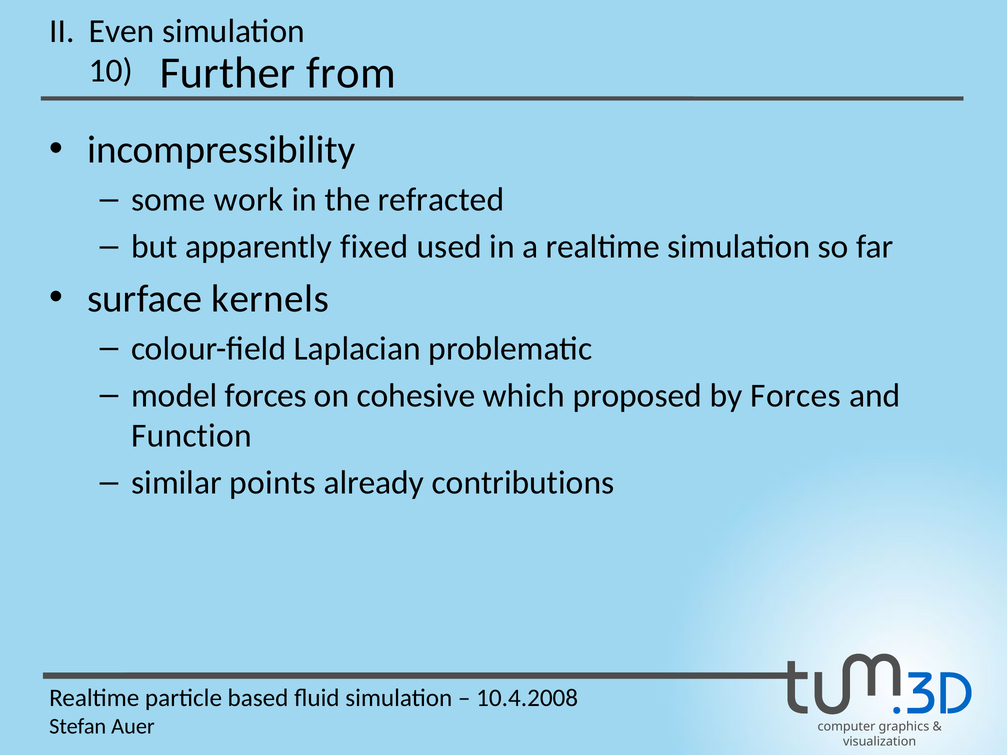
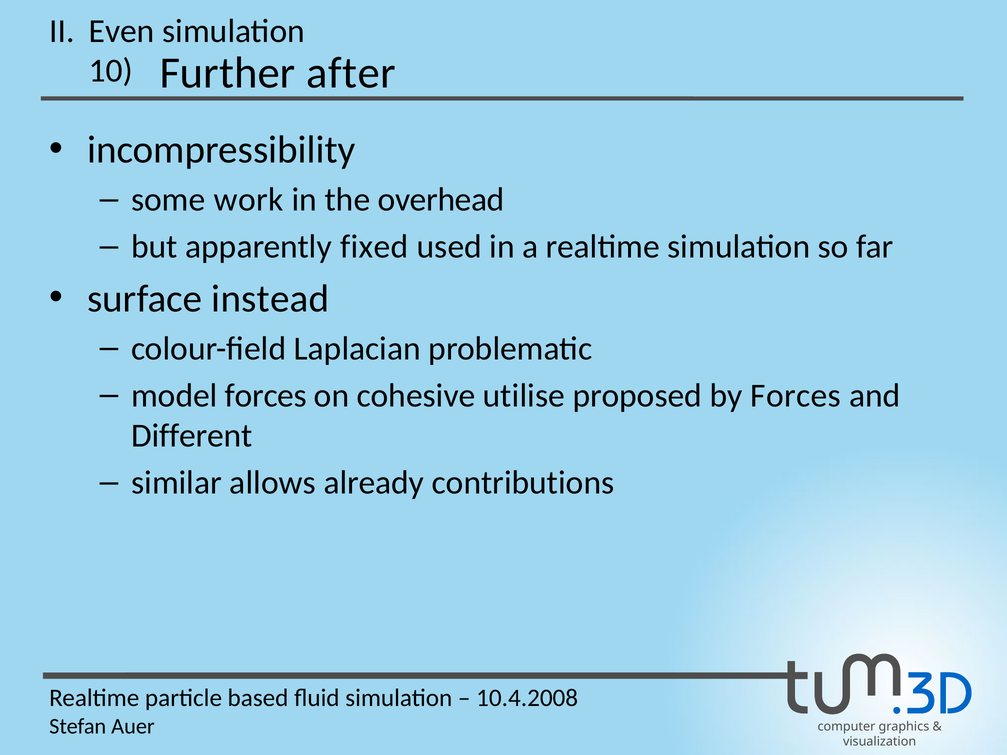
from: from -> after (351, 73)
refracted: refracted -> overhead (441, 200)
kernels: kernels -> instead (270, 299)
which: which -> utilise (524, 396)
Function: Function -> Different (192, 436)
points: points -> allows (273, 483)
